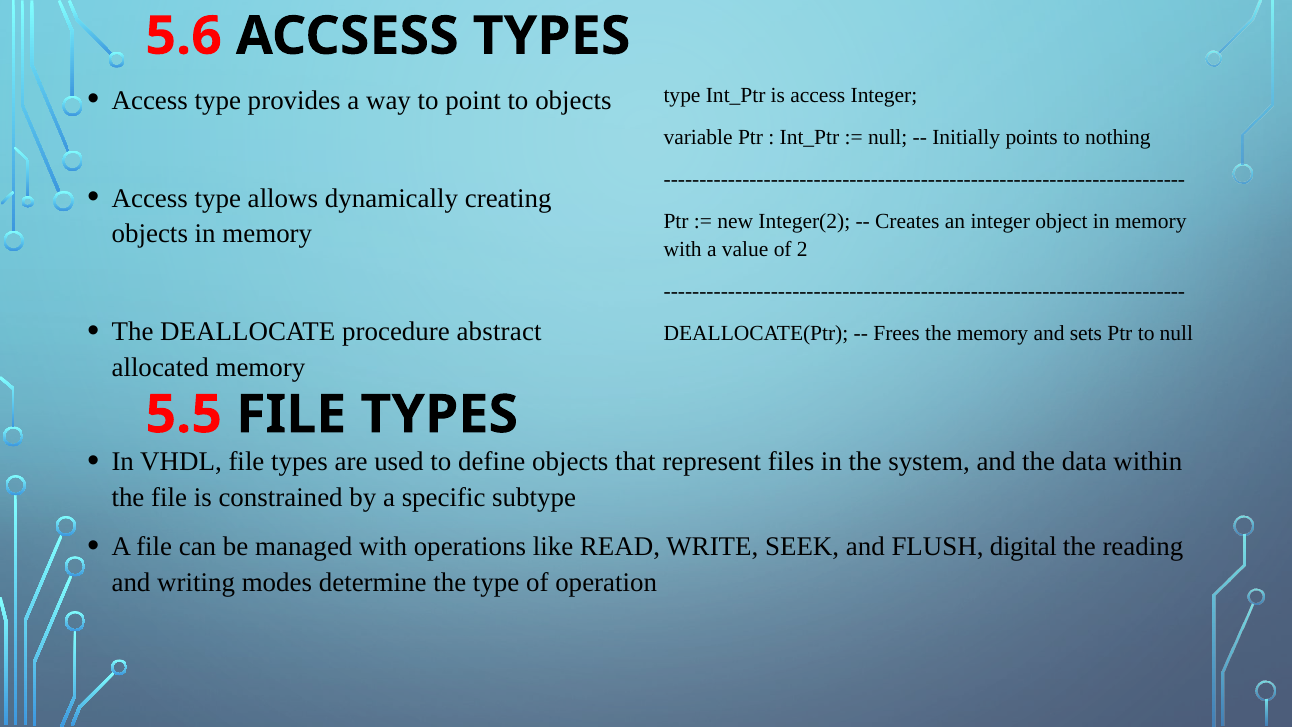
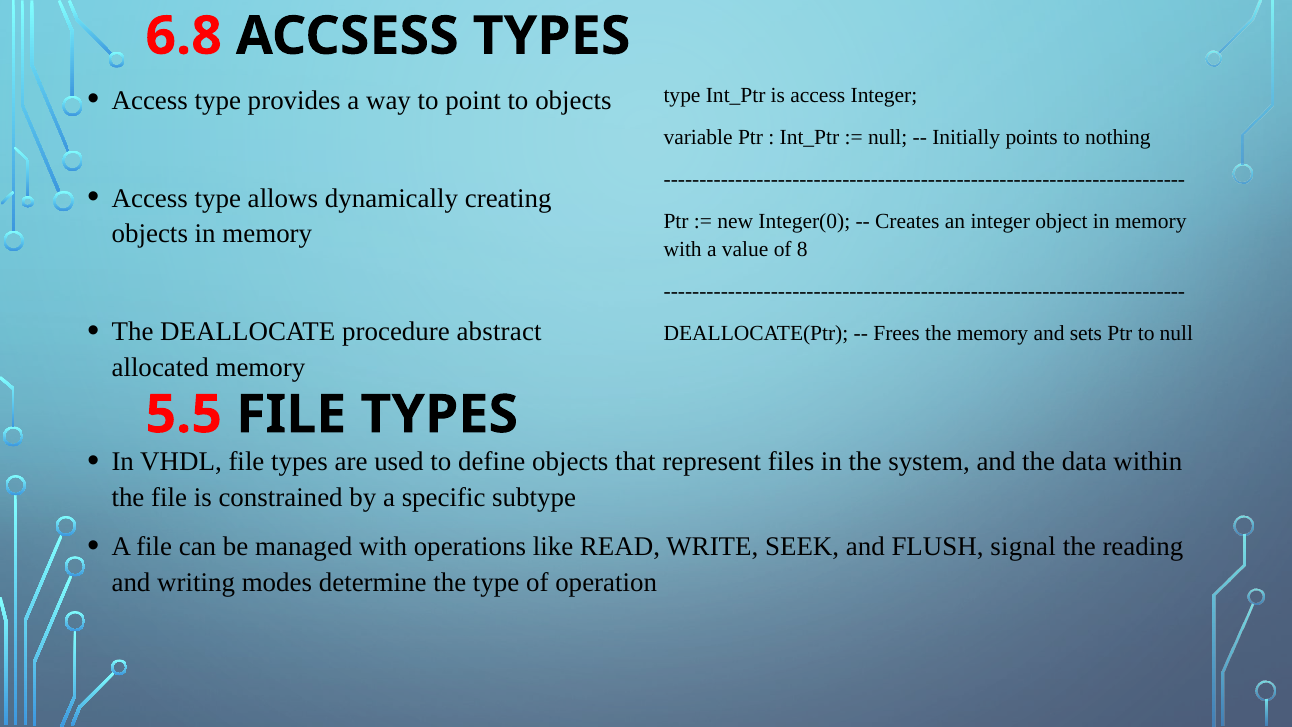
5.6: 5.6 -> 6.8 (184, 36)
Integer(2: Integer(2 -> Integer(0 (804, 221)
2: 2 -> 8 (802, 250)
digital: digital -> signal (1023, 546)
